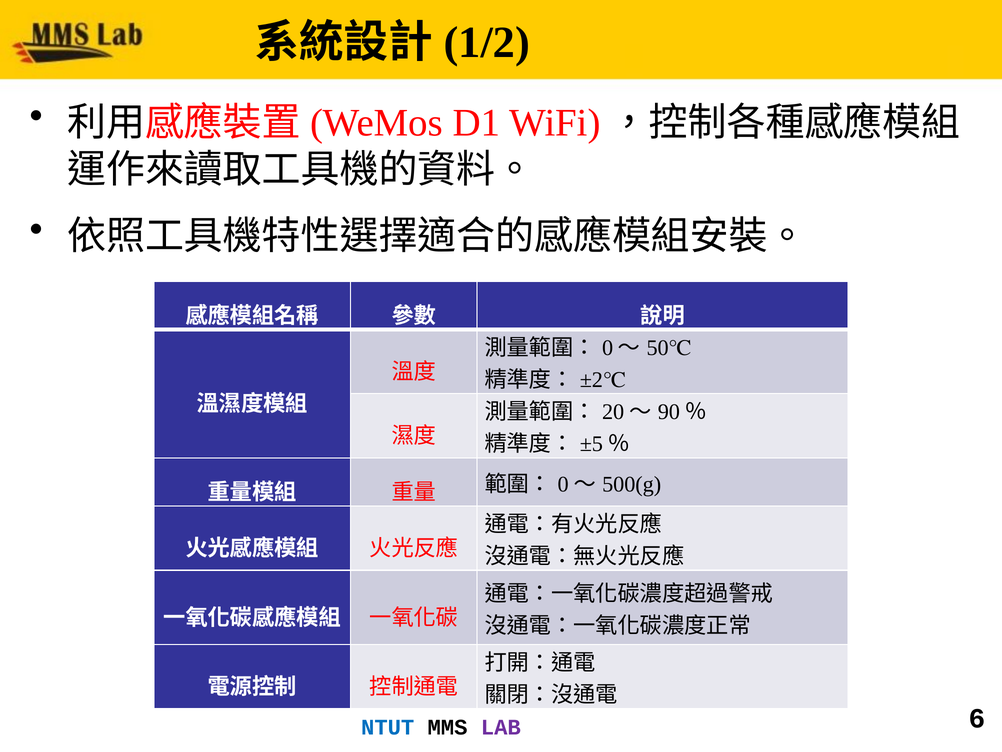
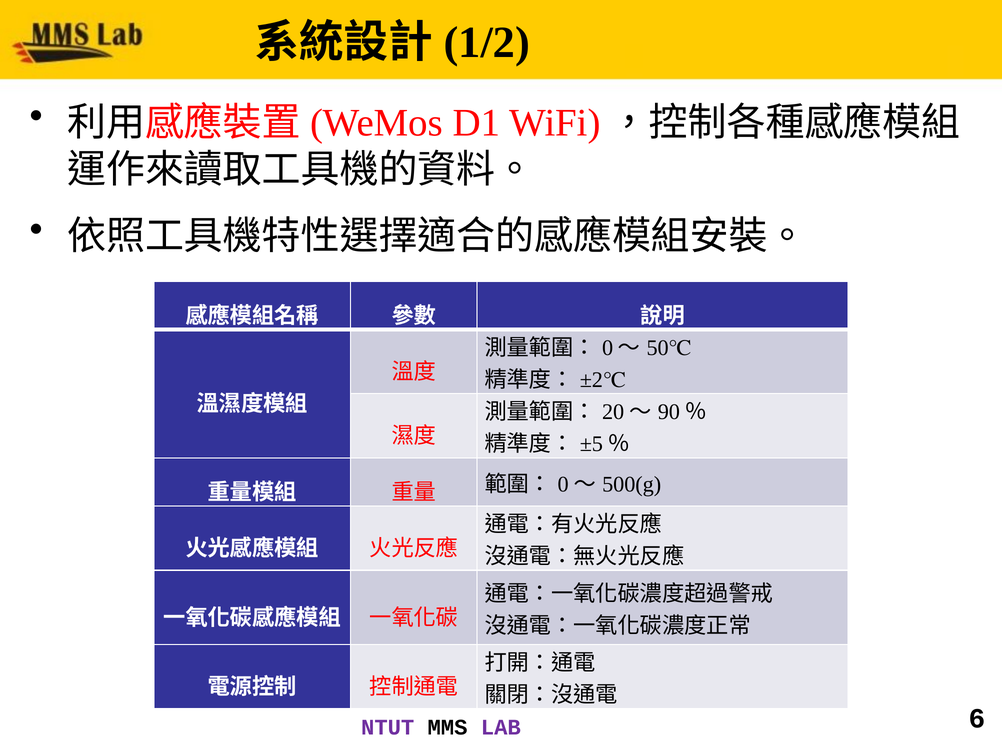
NTUT colour: blue -> purple (388, 727)
